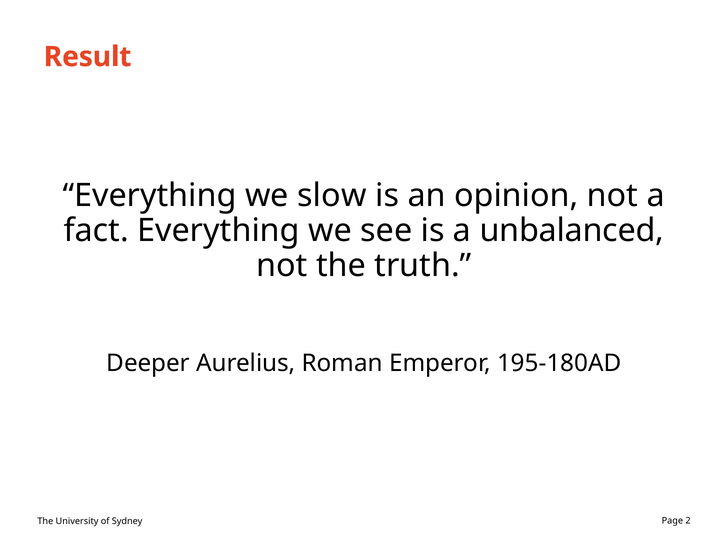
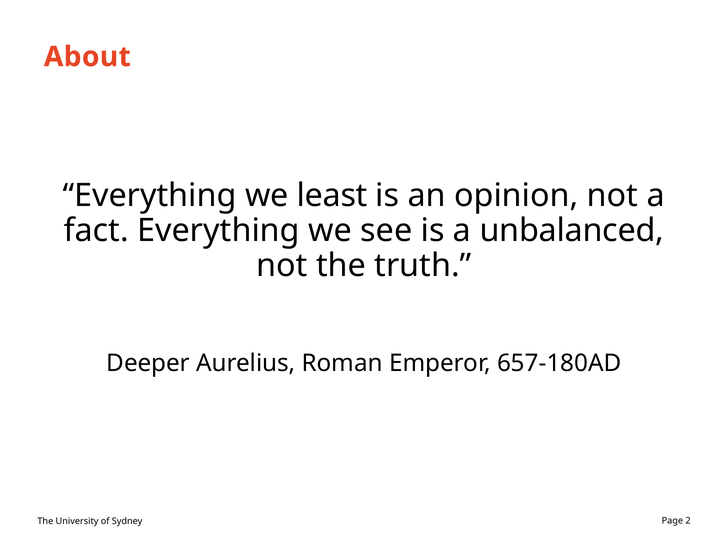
Result: Result -> About (87, 57)
slow: slow -> least (332, 196)
195-180AD: 195-180AD -> 657-180AD (559, 363)
